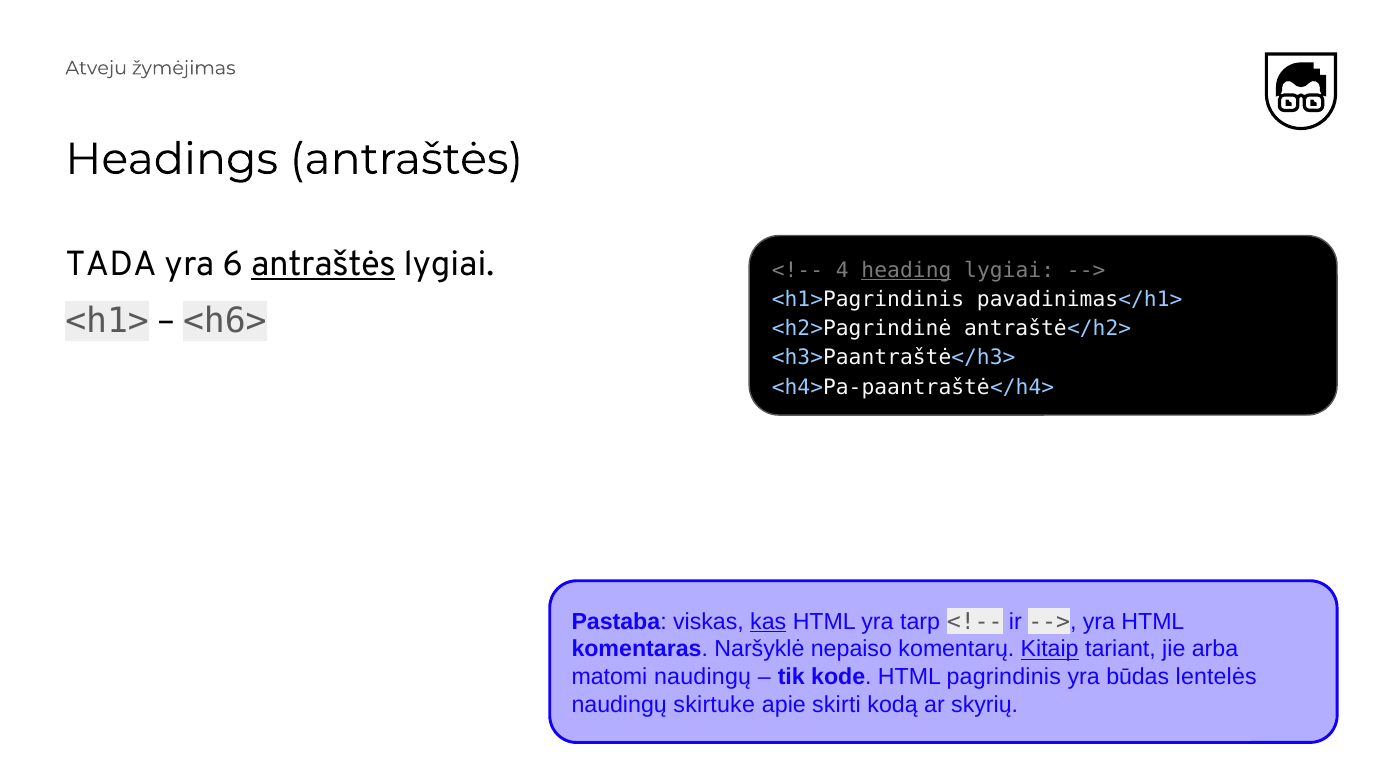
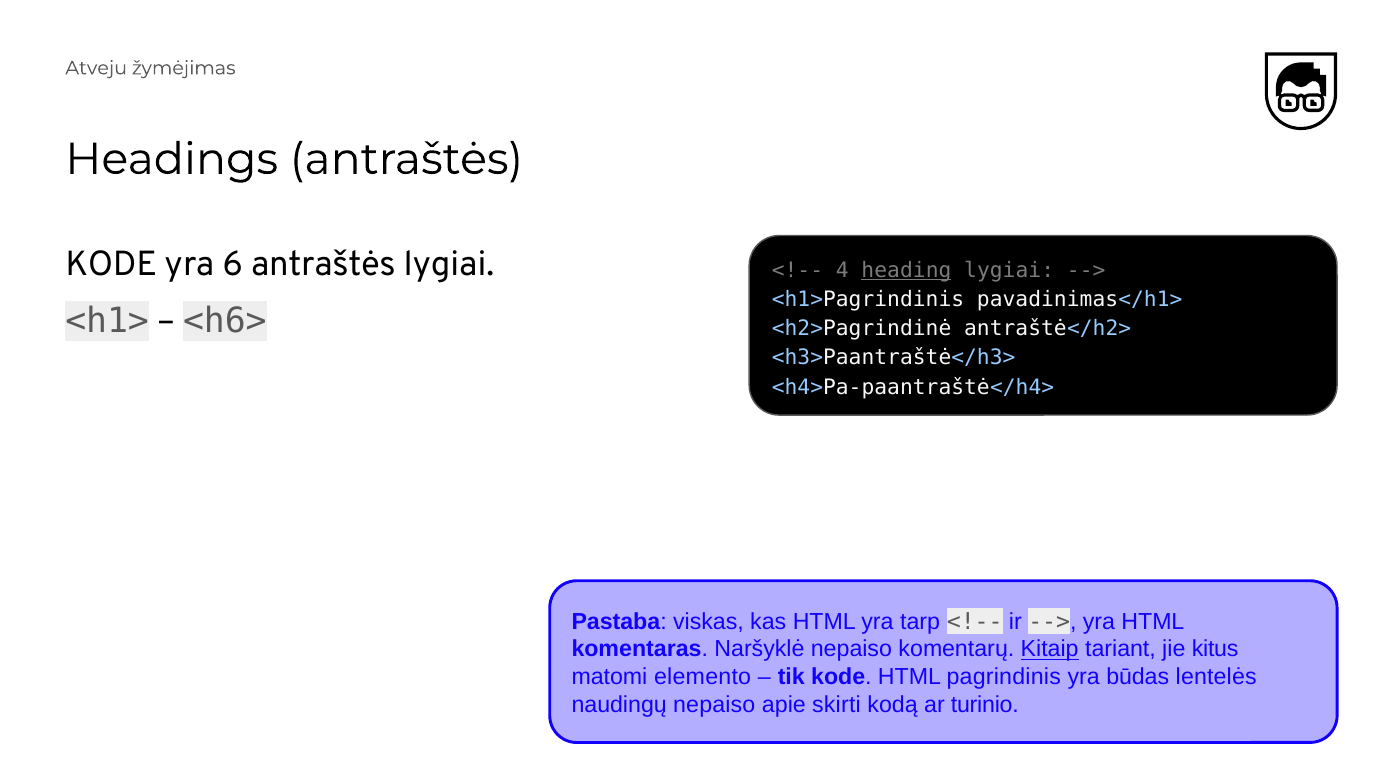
TADA: TADA -> KODE (111, 264)
antraštės underline: present -> none (323, 264)
kas underline: present -> none (768, 621)
arba: arba -> kitus (1215, 649)
matomi naudingų: naudingų -> elemento (703, 677)
naudingų skirtuke: skirtuke -> nepaiso (714, 705)
skyrių: skyrių -> turinio (985, 705)
